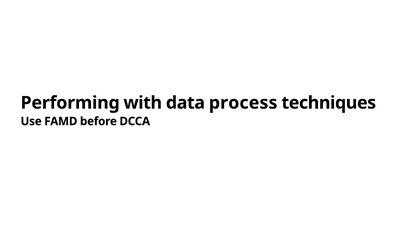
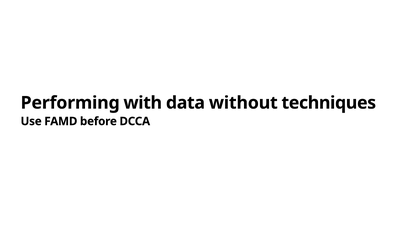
process: process -> without (243, 103)
